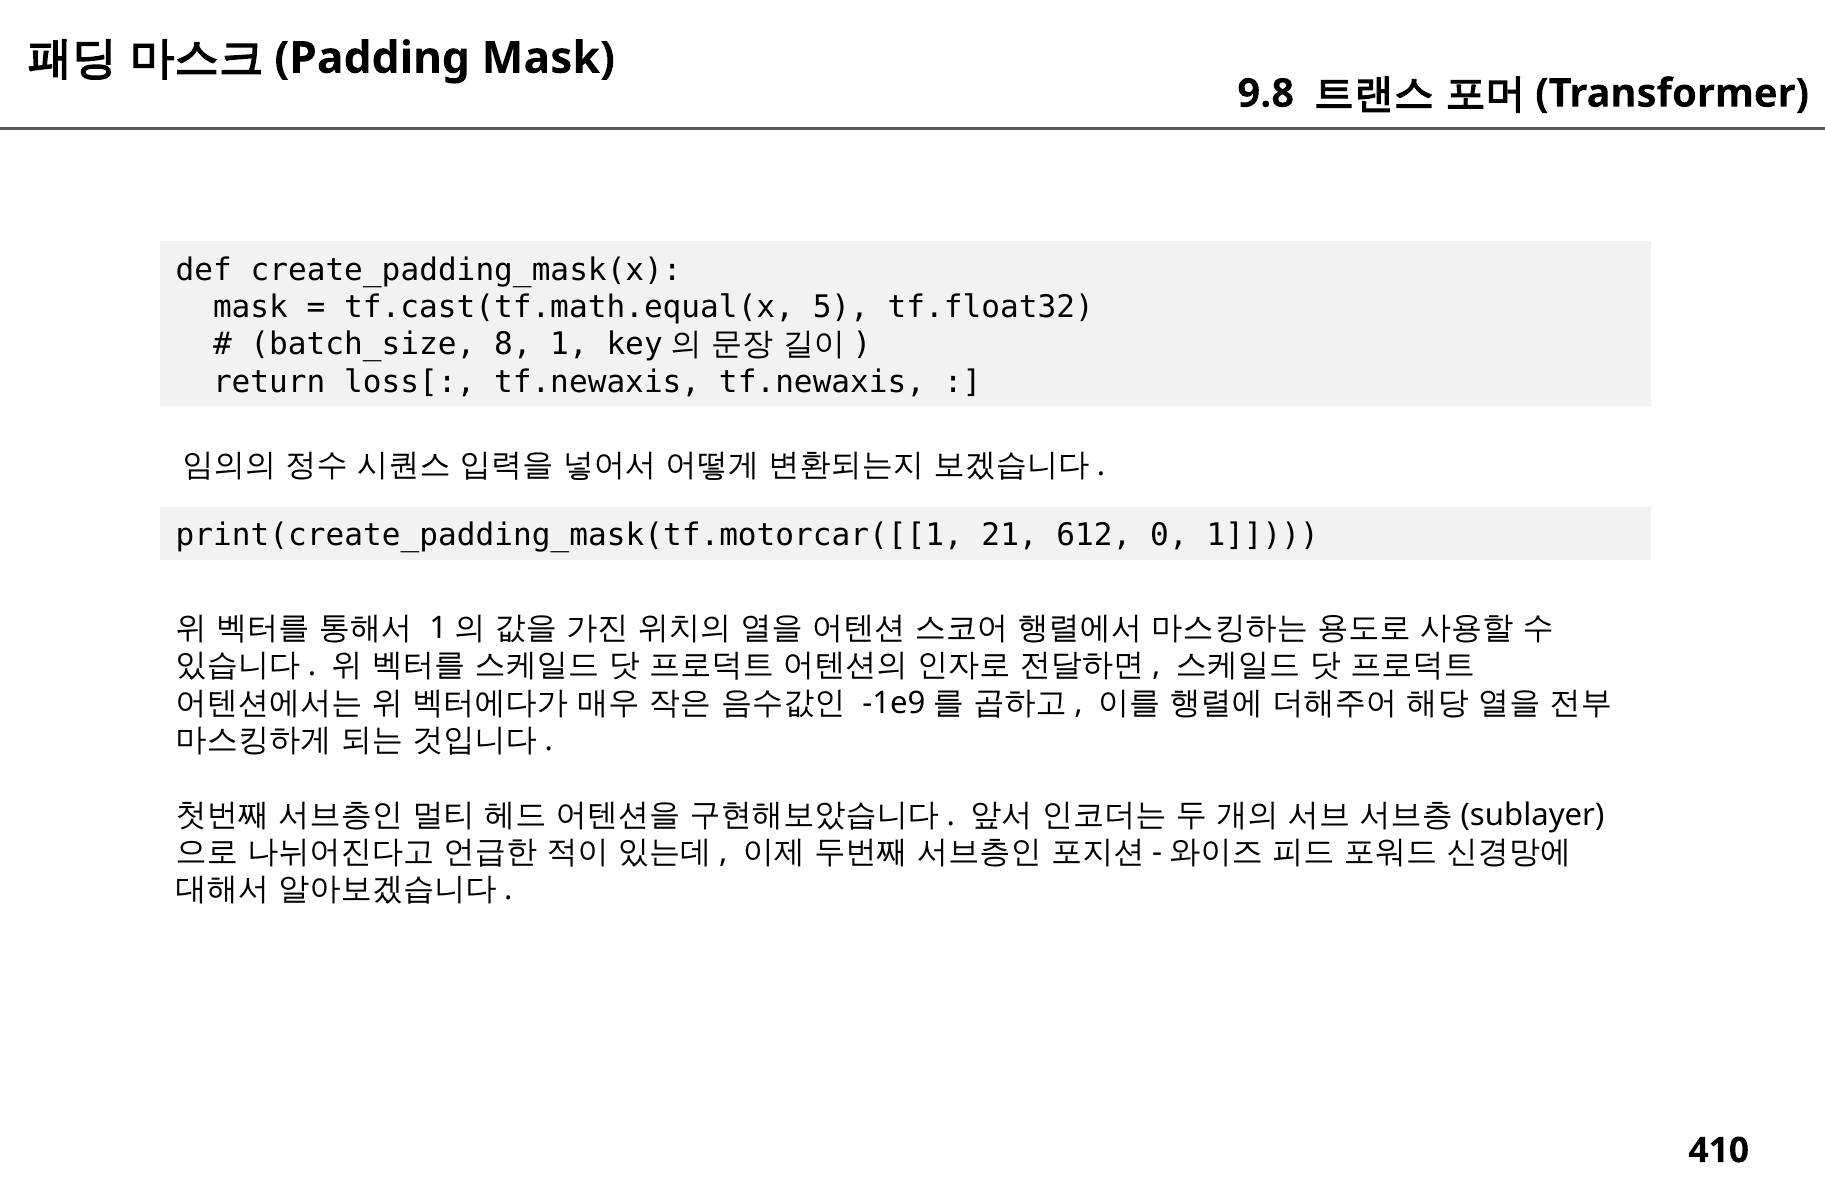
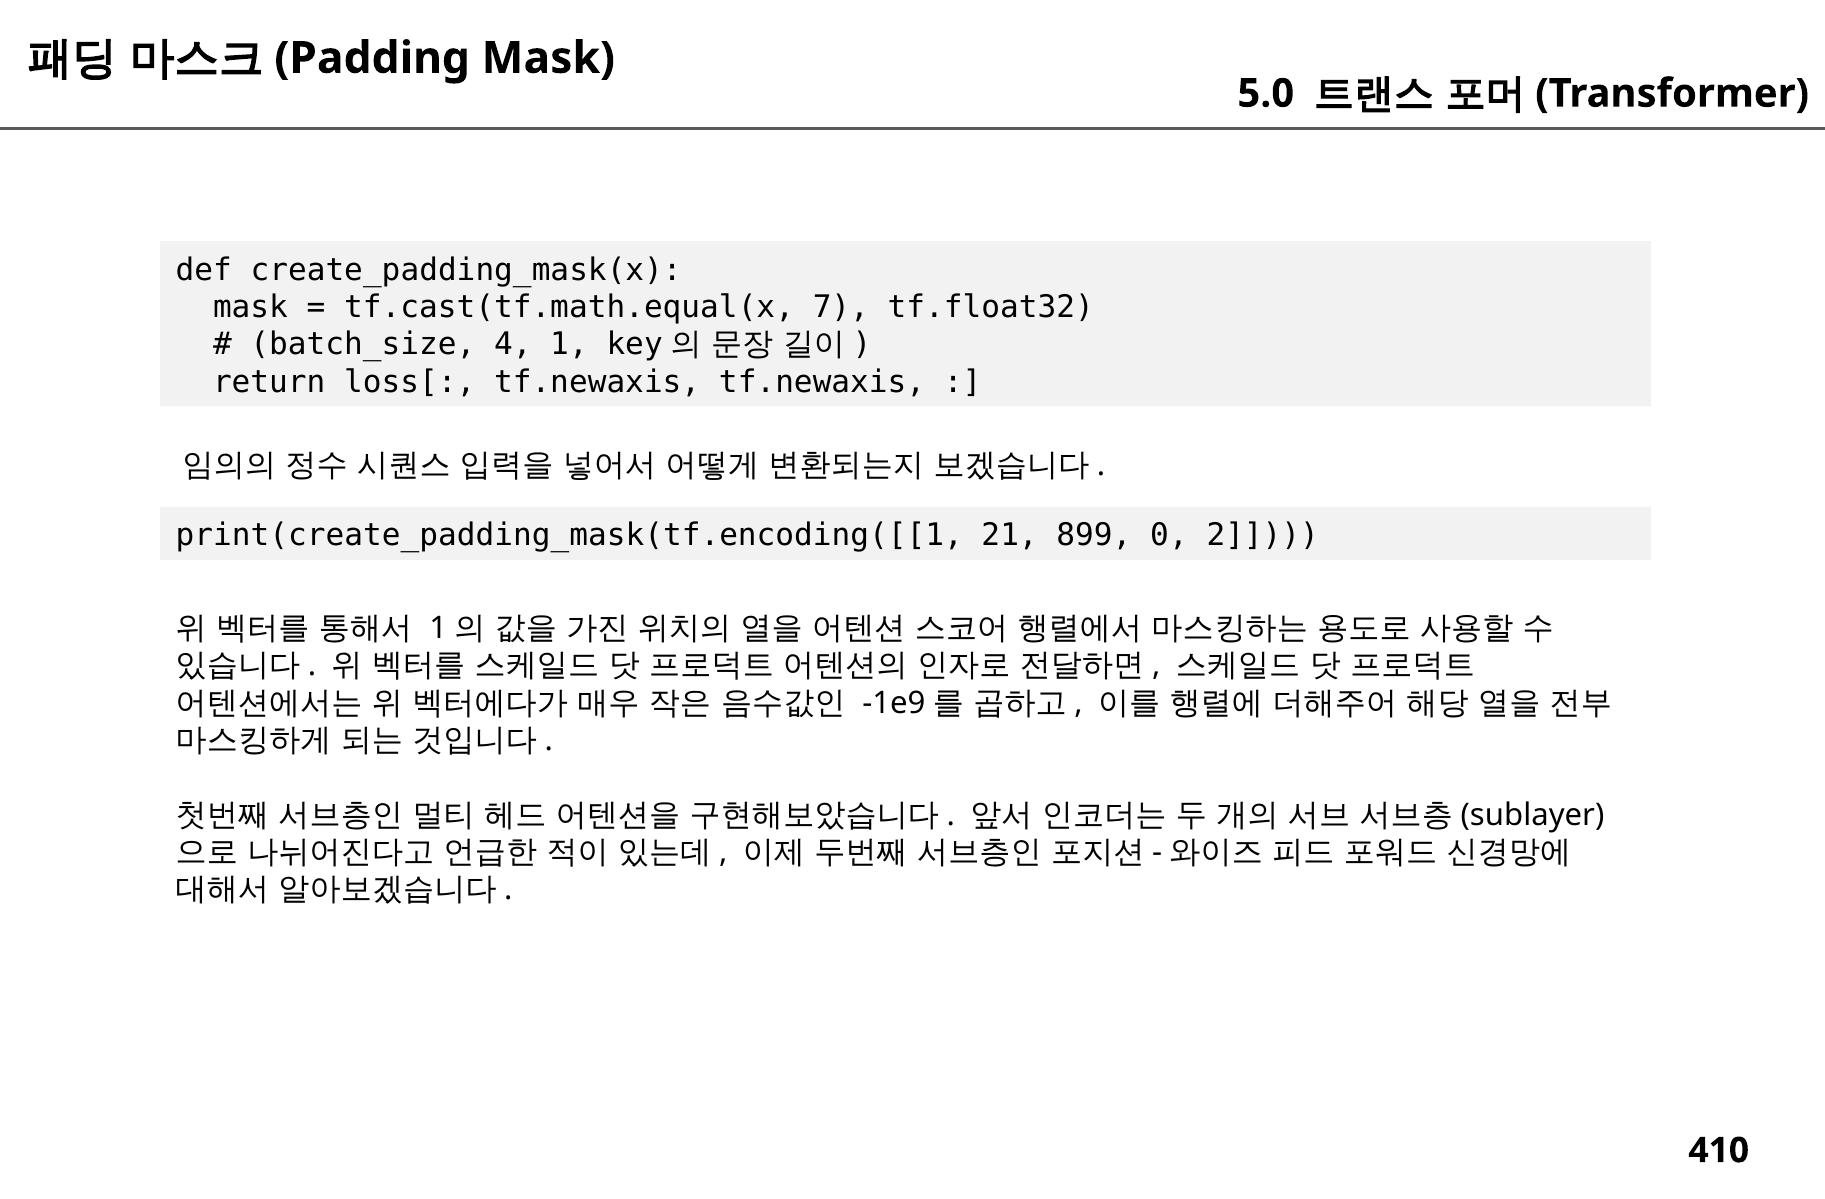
9.8: 9.8 -> 5.0 (1266, 94)
5: 5 -> 7 (841, 307)
8: 8 -> 4 (513, 344)
print(create_padding_mask(tf.motorcar([[1: print(create_padding_mask(tf.motorcar([[1 -> print(create_padding_mask(tf.encoding([[1 (569, 536)
612: 612 -> 899 (1094, 536)
0 1: 1 -> 2 (1263, 536)
